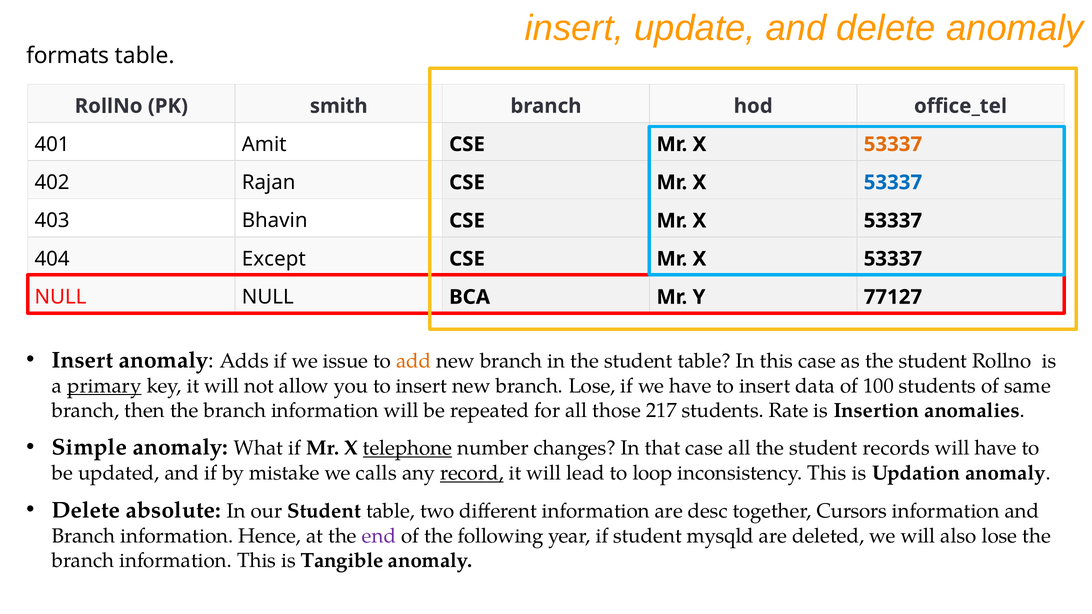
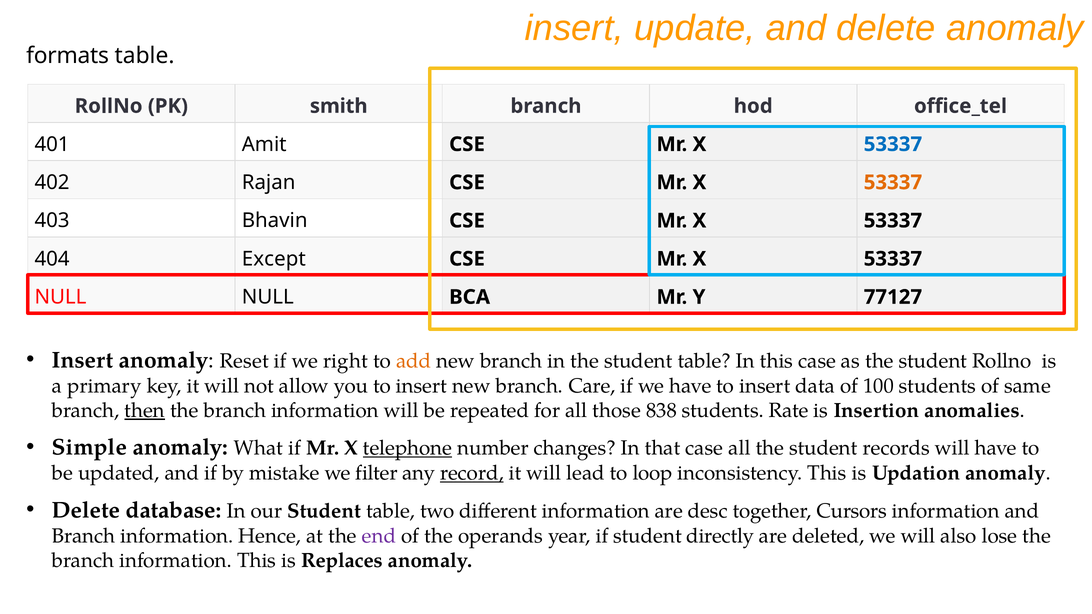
53337 colour: orange -> blue (893, 144)
53337 colour: blue -> orange (893, 183)
Adds: Adds -> Reset (244, 361)
issue: issue -> right (345, 361)
primary underline: present -> none (104, 386)
branch Lose: Lose -> Care (592, 386)
then underline: none -> present (145, 411)
217: 217 -> 838 (661, 411)
calls: calls -> filter (377, 473)
absolute: absolute -> database (174, 510)
following: following -> operands (500, 536)
mysqld: mysqld -> directly (720, 536)
Tangible: Tangible -> Replaces (342, 561)
